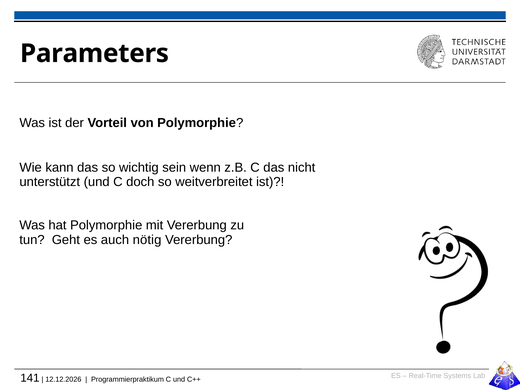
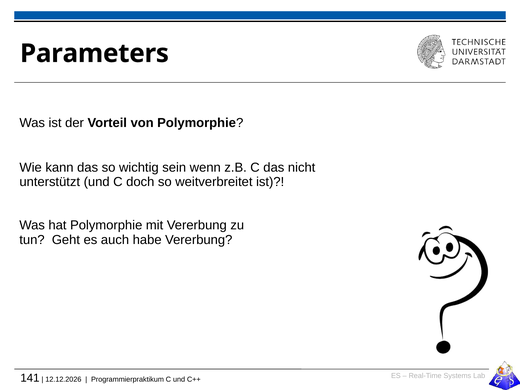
nötig: nötig -> habe (147, 240)
